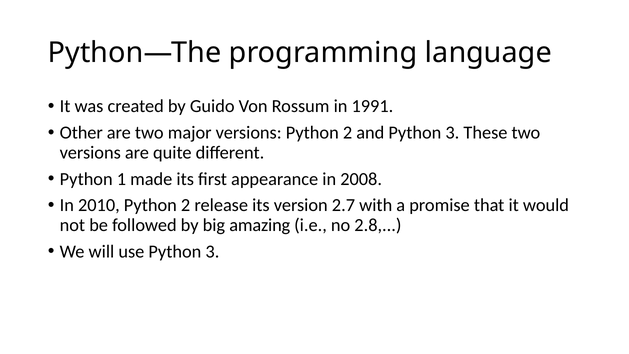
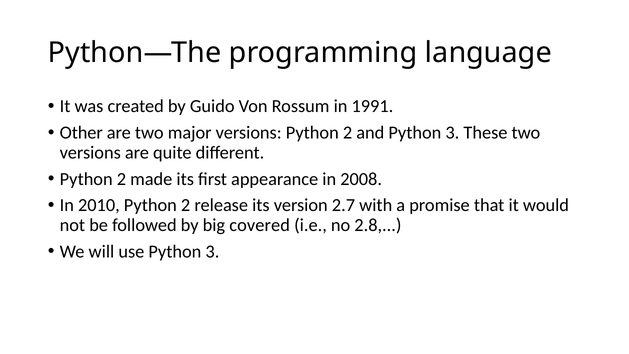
1: 1 -> 2 (121, 179)
amazing: amazing -> covered (260, 225)
